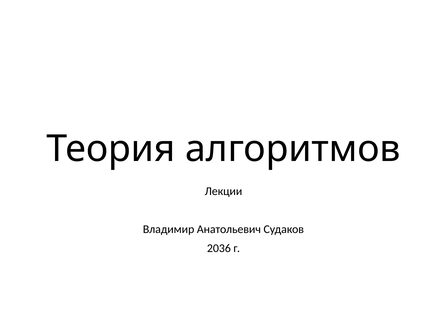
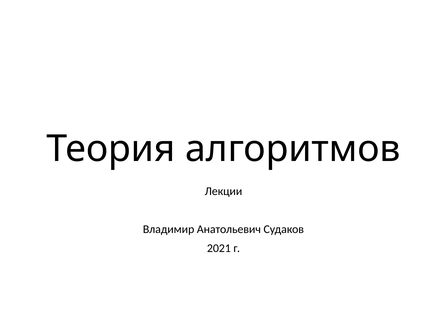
2036: 2036 -> 2021 (219, 248)
